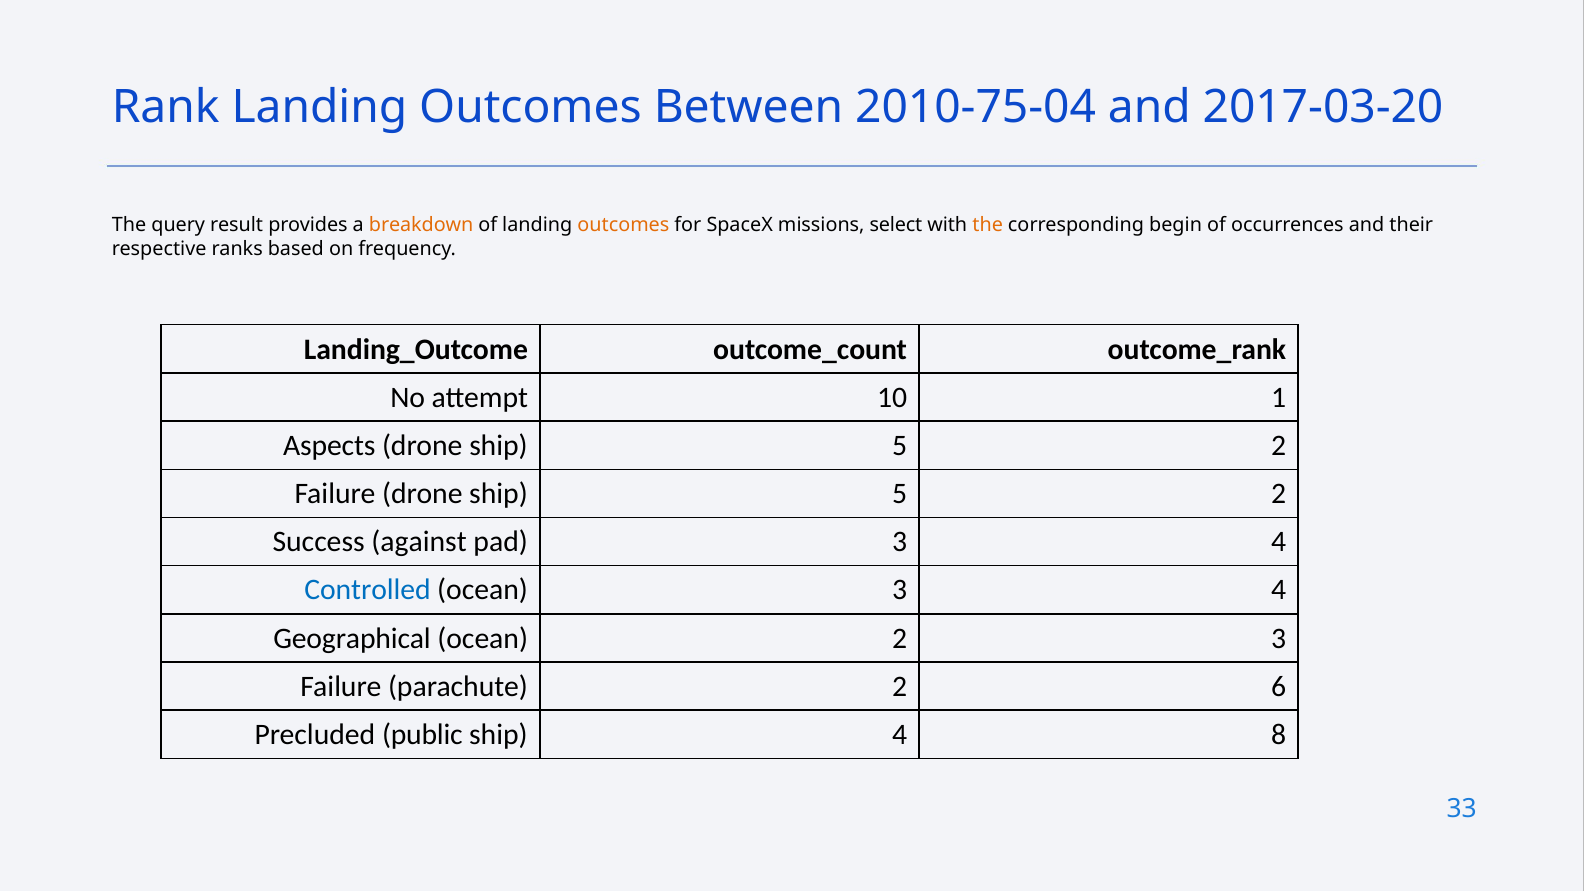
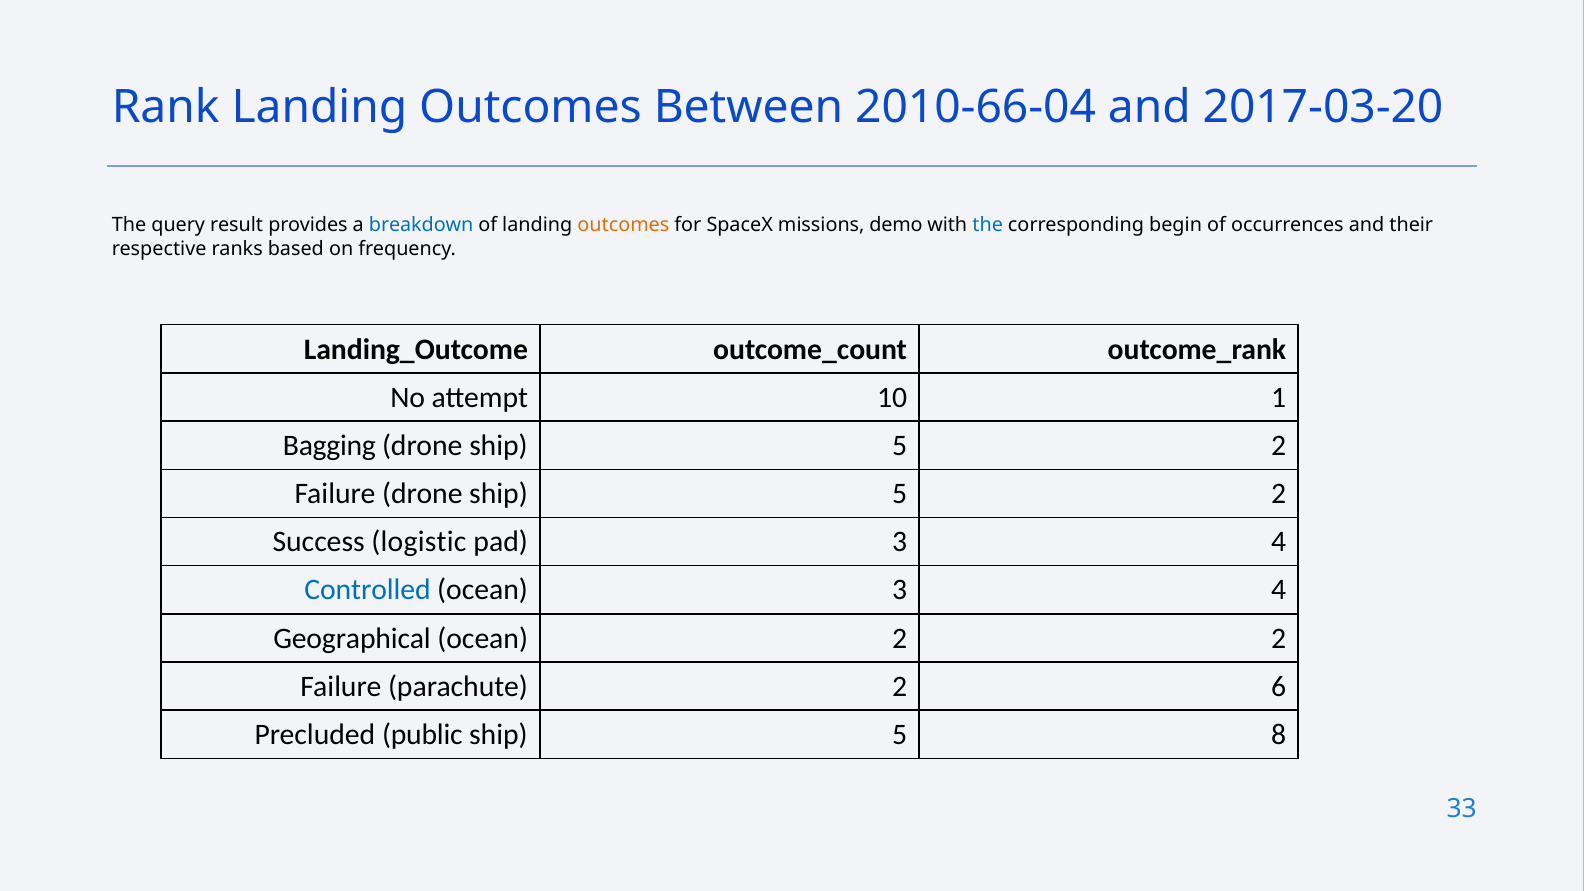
2010-75-04: 2010-75-04 -> 2010-66-04 (976, 107)
breakdown colour: orange -> blue (421, 225)
select: select -> demo (896, 225)
the colour: orange -> blue (988, 225)
Aspects: Aspects -> Bagging (329, 446)
against: against -> logistic (419, 542)
2 3: 3 -> 2 (1279, 638)
4: 4 -> 5 (900, 735)
